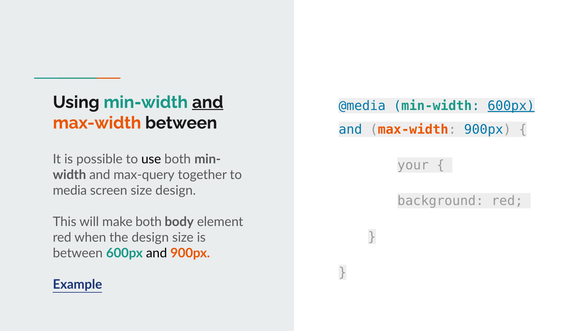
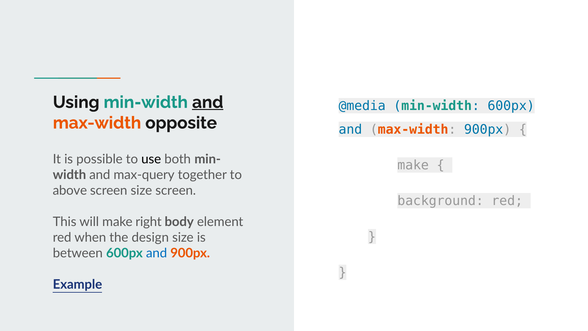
600px underline: present -> none (511, 106)
max-width between: between -> opposite (181, 123)
your: your -> make (413, 165)
media: media -> above (70, 190)
size design: design -> screen (176, 190)
make both: both -> right (149, 222)
and colour: black -> blue (157, 253)
